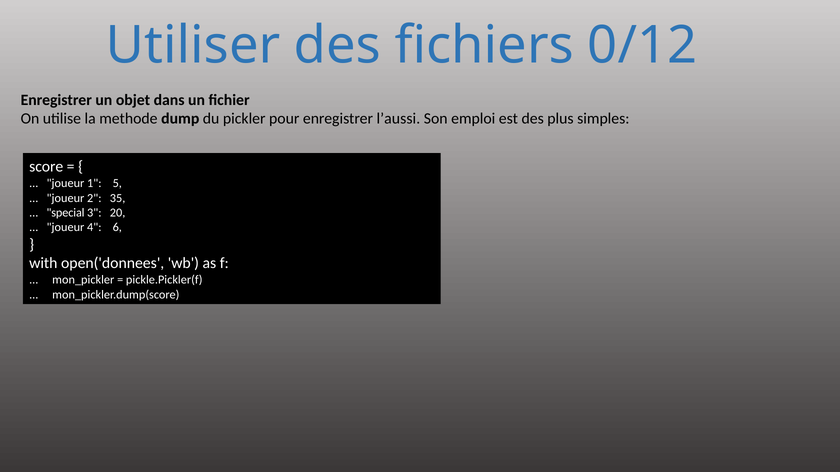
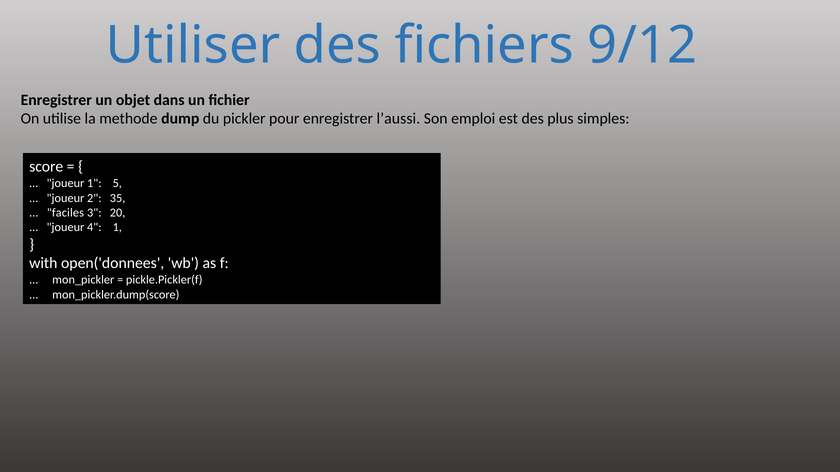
0/12: 0/12 -> 9/12 (642, 45)
special: special -> faciles (65, 213)
4 6: 6 -> 1 (117, 228)
